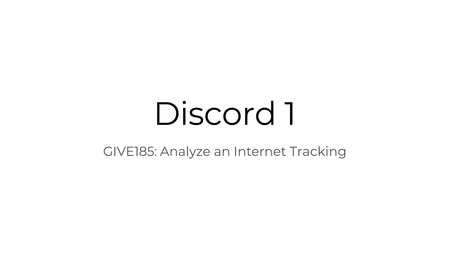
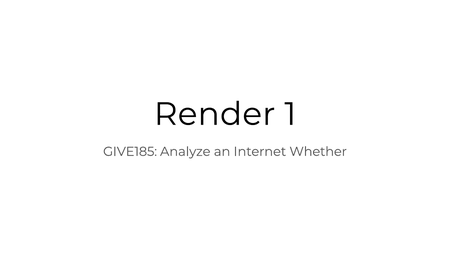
Discord: Discord -> Render (215, 114)
Tracking: Tracking -> Whether (318, 152)
